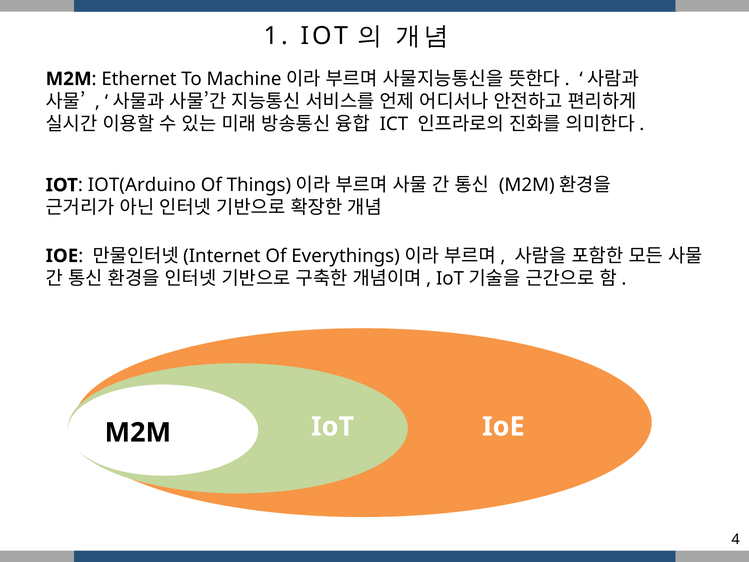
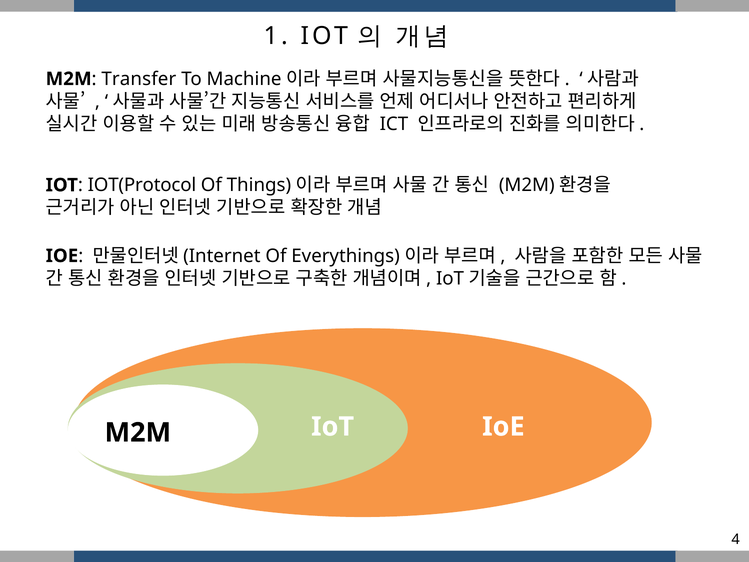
Ethernet: Ethernet -> Transfer (139, 79)
IOT(Arduino: IOT(Arduino -> IOT(Protocol (142, 185)
